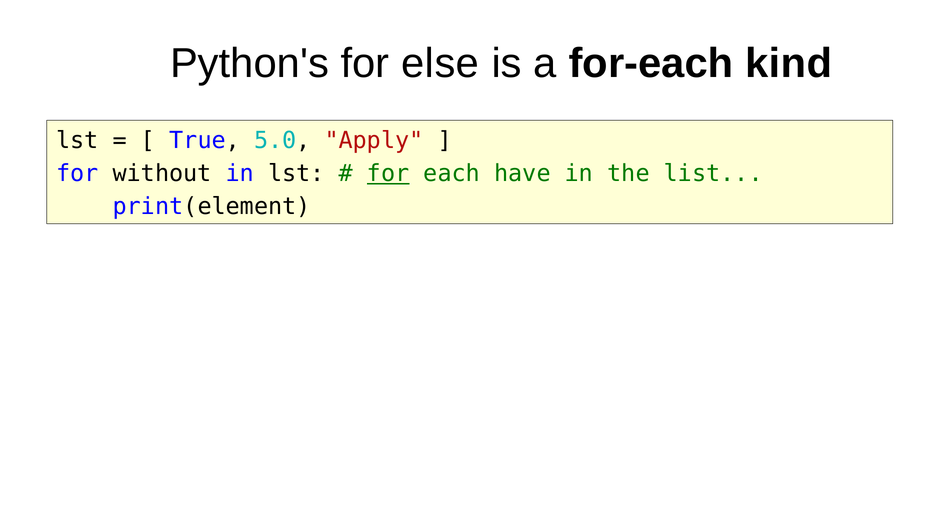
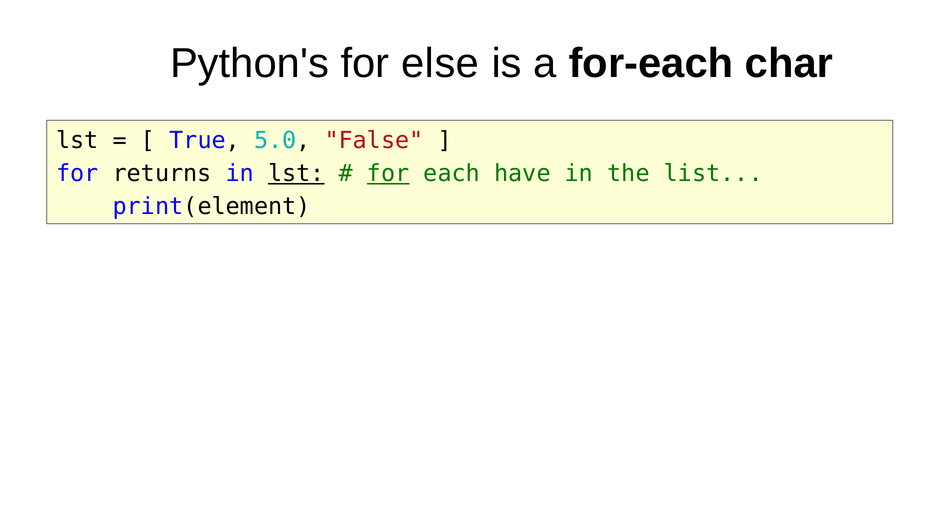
kind: kind -> char (789, 63)
Apply: Apply -> False (374, 141)
without: without -> returns (162, 173)
lst underline: none -> present (296, 173)
